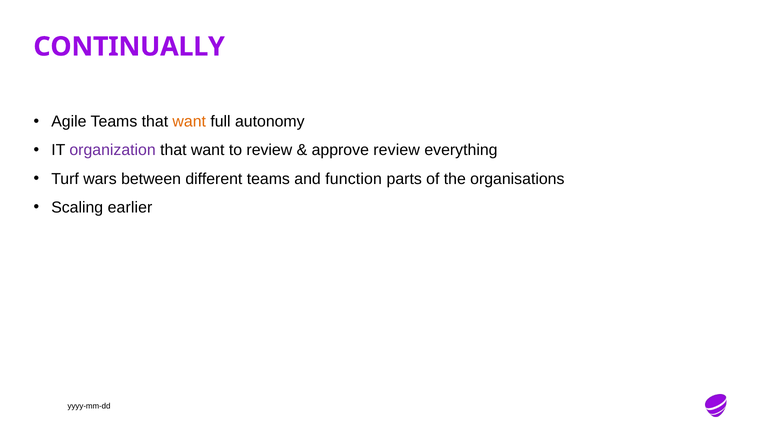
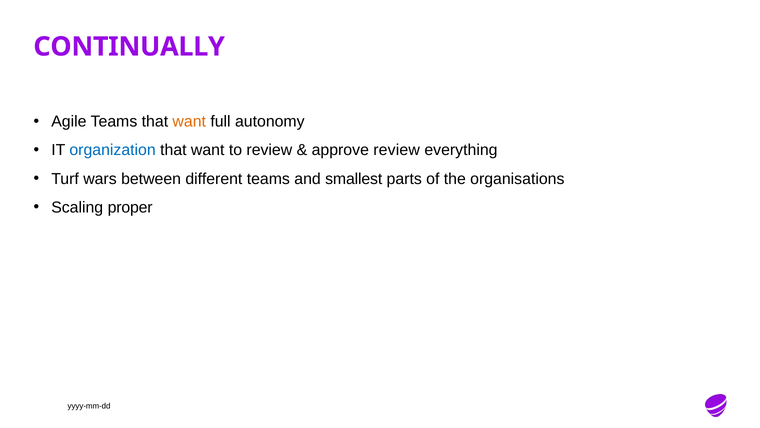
organization colour: purple -> blue (113, 150)
function: function -> smallest (354, 179)
earlier: earlier -> proper (130, 207)
